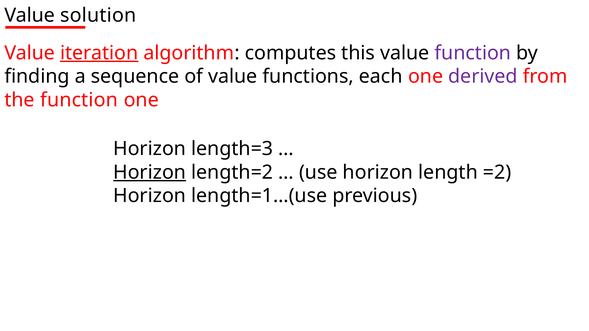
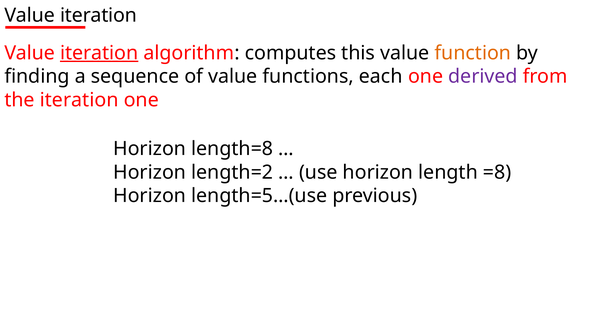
solution: solution -> iteration (99, 15)
function colour: purple -> orange (473, 53)
the function: function -> iteration (79, 100)
length=3: length=3 -> length=8 (232, 149)
Horizon underline: present -> none (150, 172)
=2: =2 -> =8 (497, 172)
length=1…(use: length=1…(use -> length=5…(use (259, 196)
